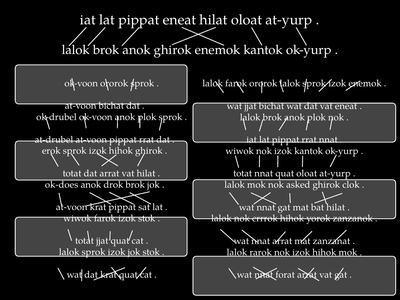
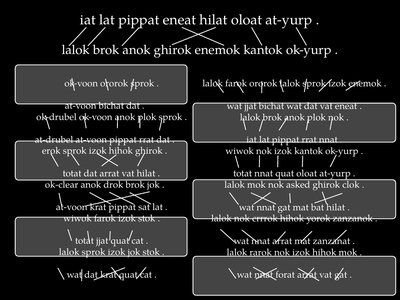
ok-does: ok-does -> ok-clear (62, 185)
